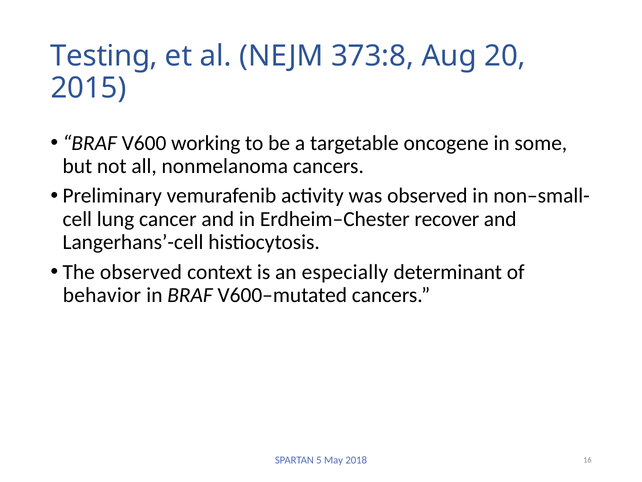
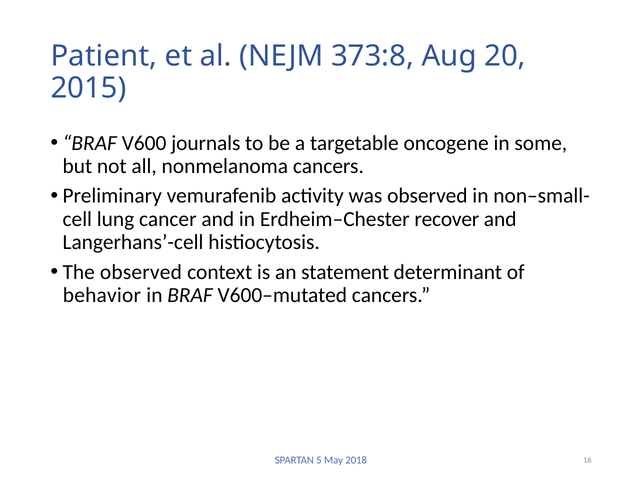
Testing: Testing -> Patient (104, 56)
working: working -> journals (206, 143)
especially: especially -> statement (345, 272)
